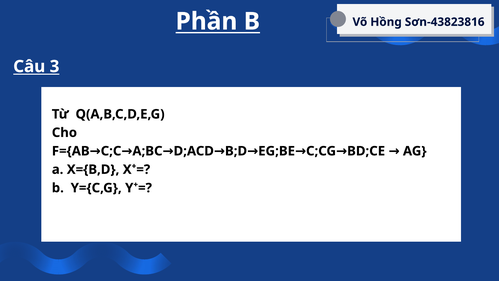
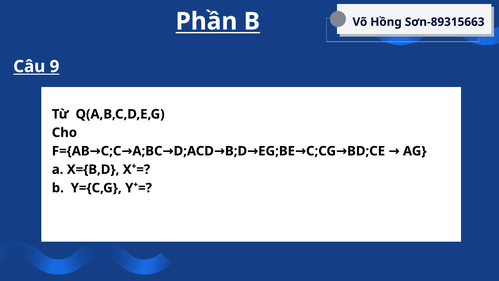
Sơn-43823816: Sơn-43823816 -> Sơn-89315663 (445, 22)
3: 3 -> 9 (55, 66)
